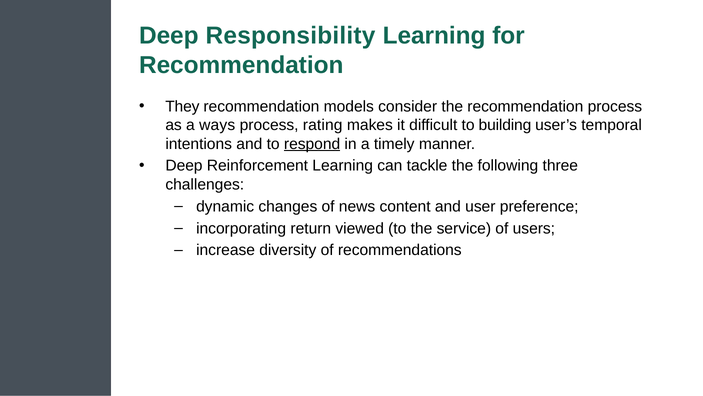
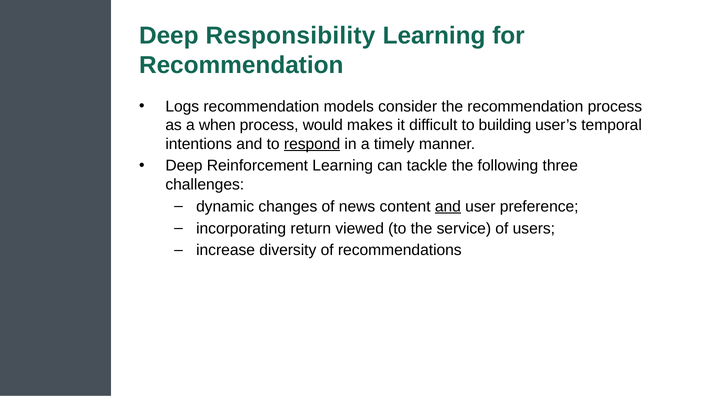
They: They -> Logs (182, 106)
ways: ways -> when (217, 125)
rating: rating -> would (323, 125)
and underline: none -> present (448, 206)
